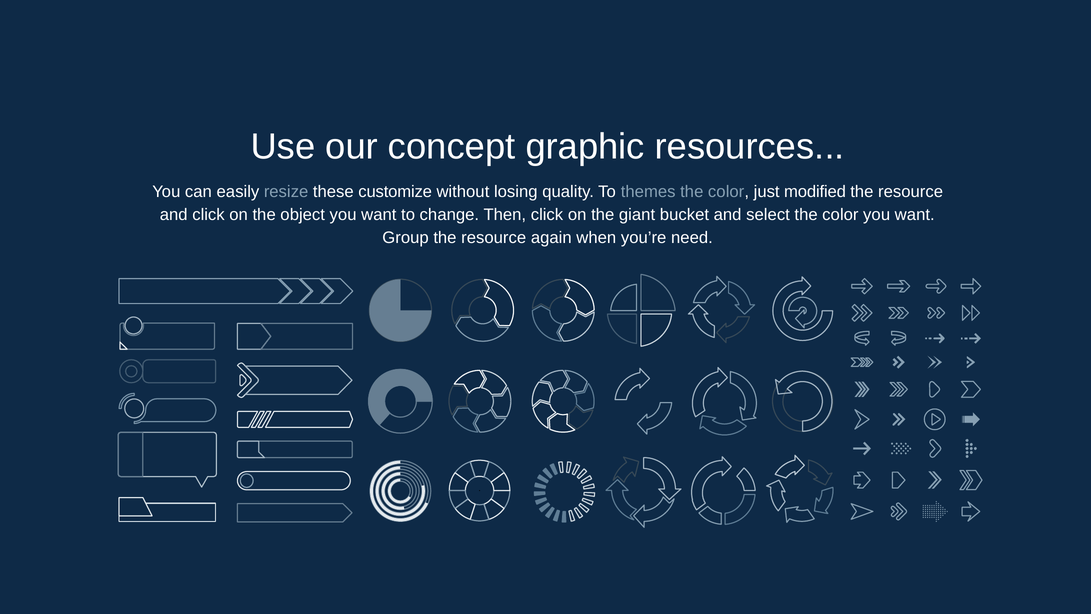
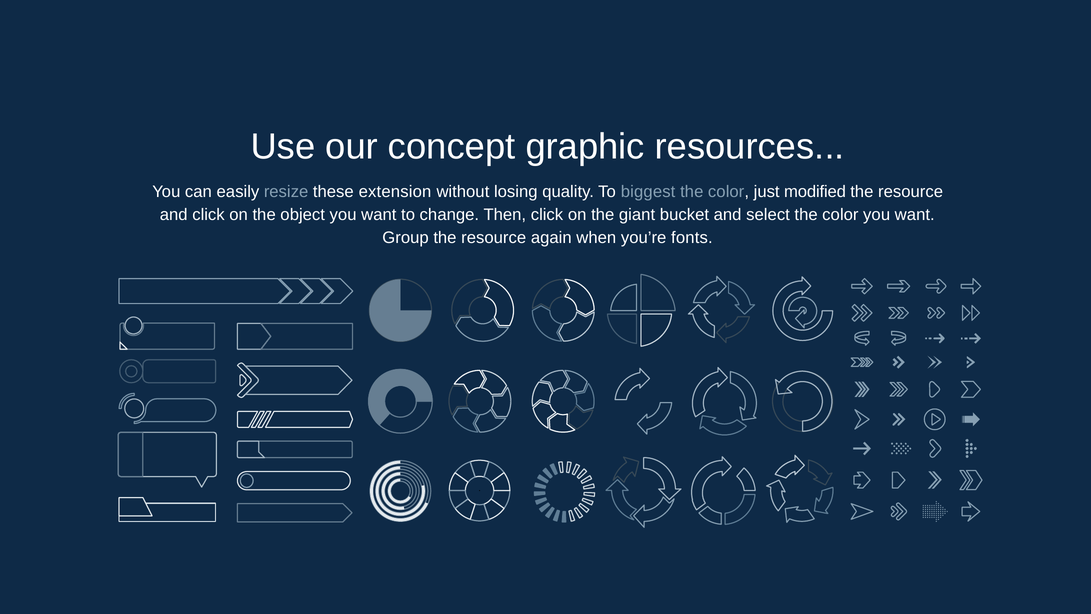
customize: customize -> extension (395, 191)
themes: themes -> biggest (648, 191)
need: need -> fonts (692, 237)
